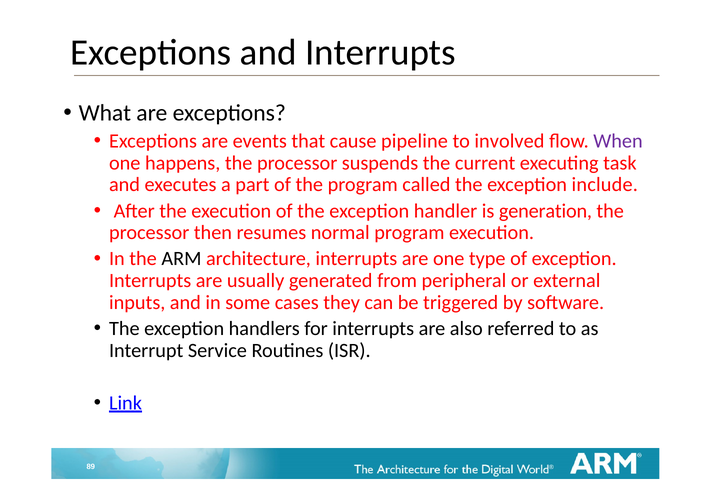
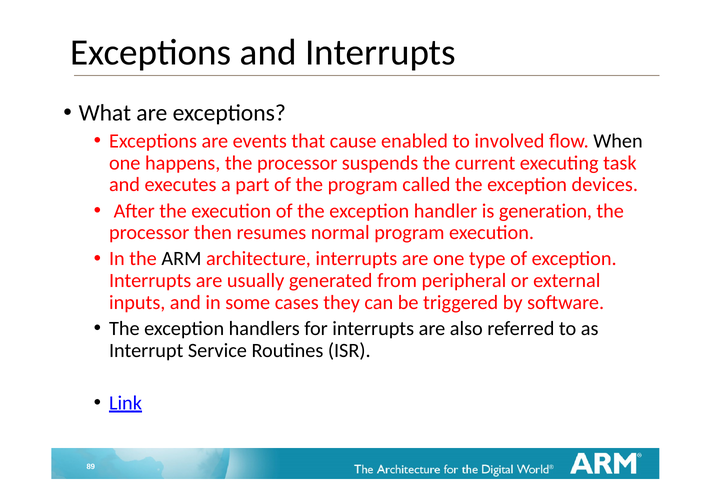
pipeline: pipeline -> enabled (414, 141)
When colour: purple -> black (618, 141)
include: include -> devices (605, 185)
